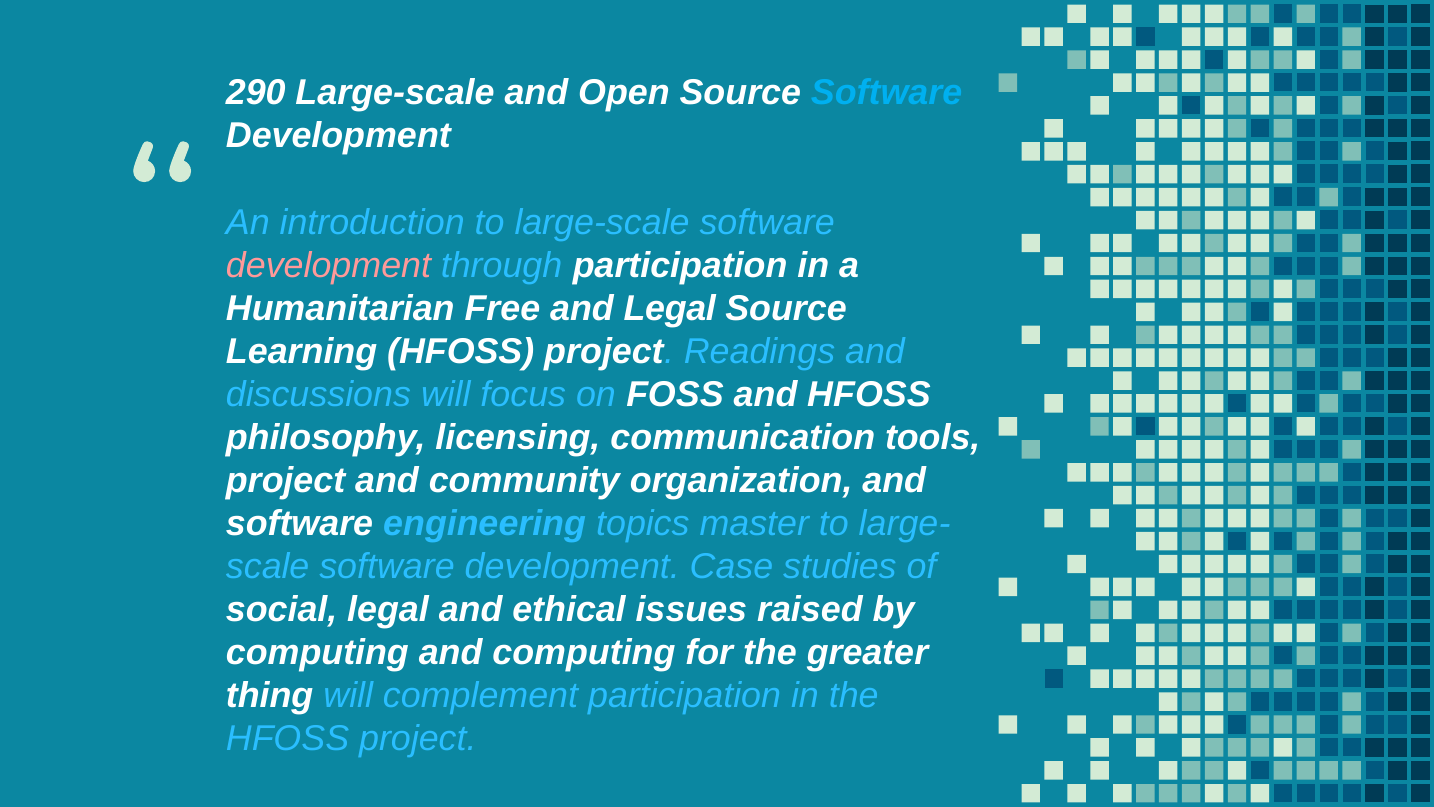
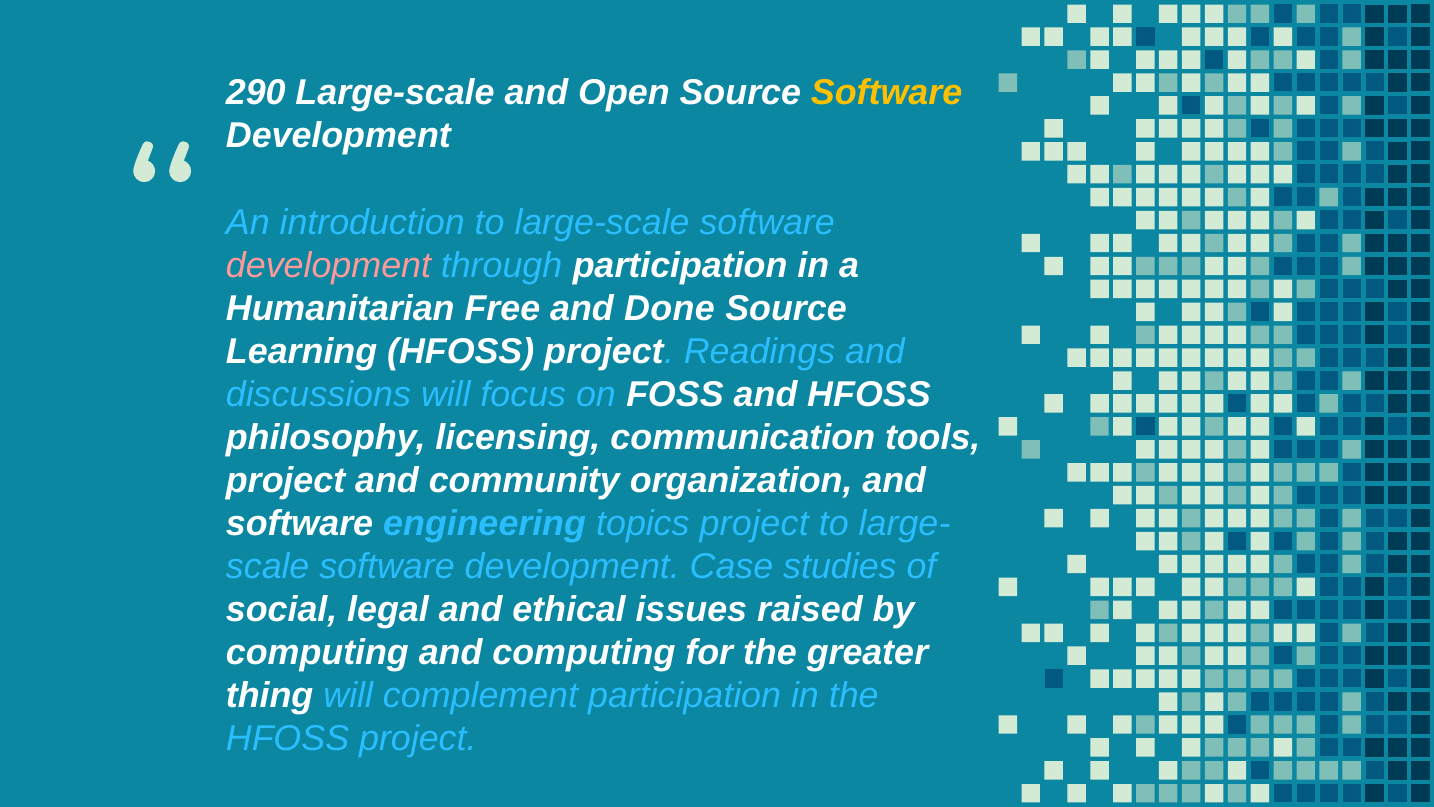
Software colour: light blue -> yellow (887, 93)
and Legal: Legal -> Done (669, 308)
topics master: master -> project (754, 523)
